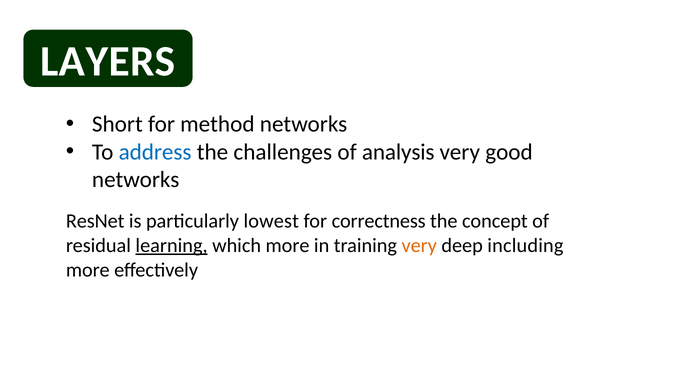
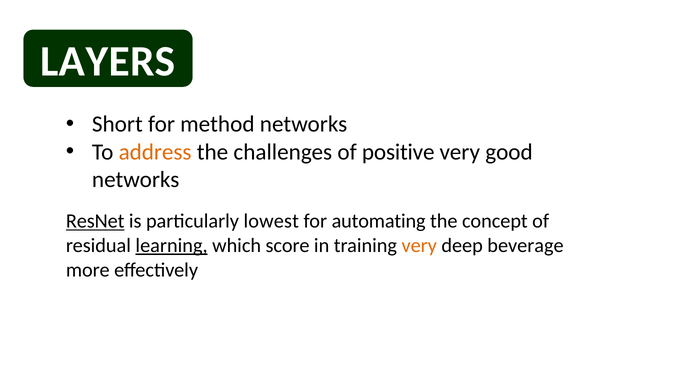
address colour: blue -> orange (155, 152)
analysis: analysis -> positive (398, 152)
ResNet underline: none -> present (95, 221)
correctness: correctness -> automating (379, 221)
which more: more -> score (288, 246)
including: including -> beverage (526, 246)
